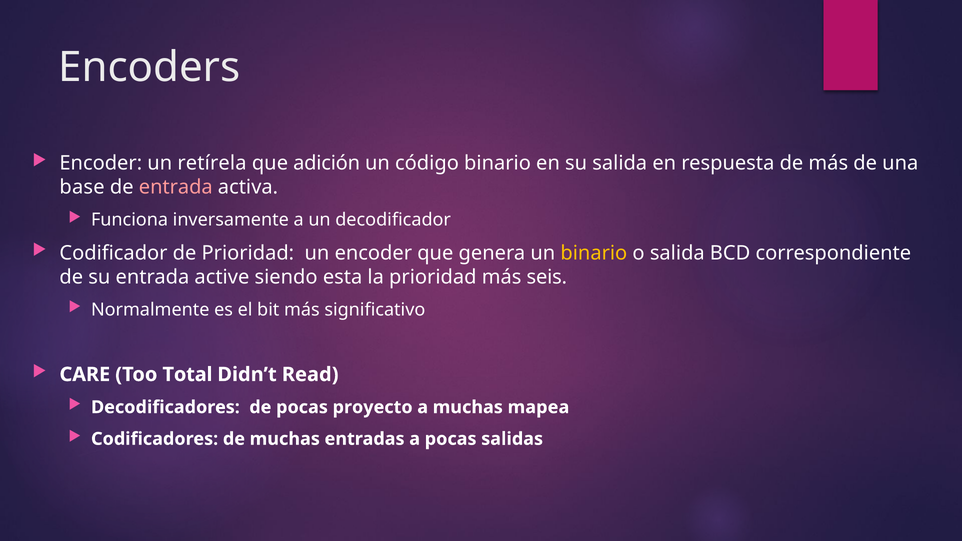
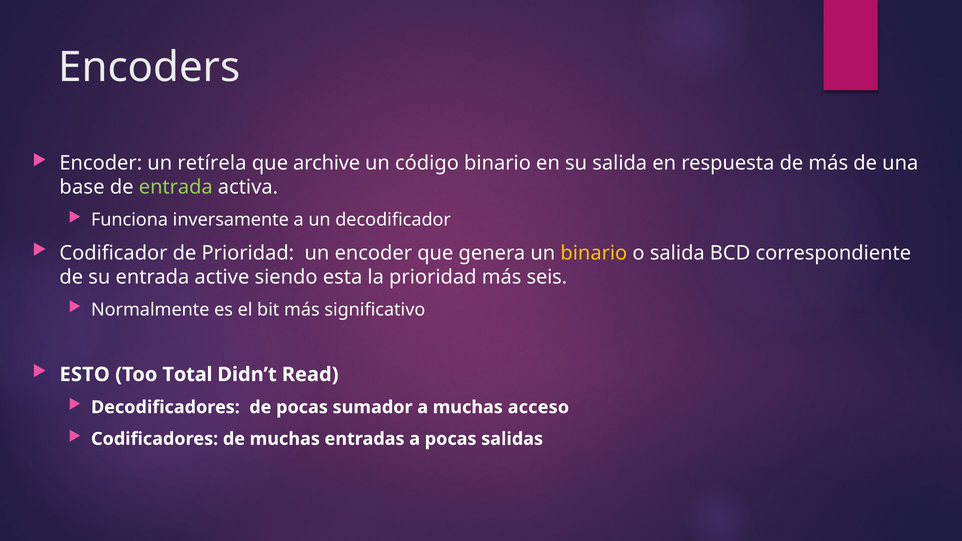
adición: adición -> archive (327, 163)
entrada colour: pink -> light green (176, 187)
CARE: CARE -> ESTO (85, 375)
proyecto: proyecto -> sumador (373, 407)
mapea: mapea -> acceso (538, 407)
